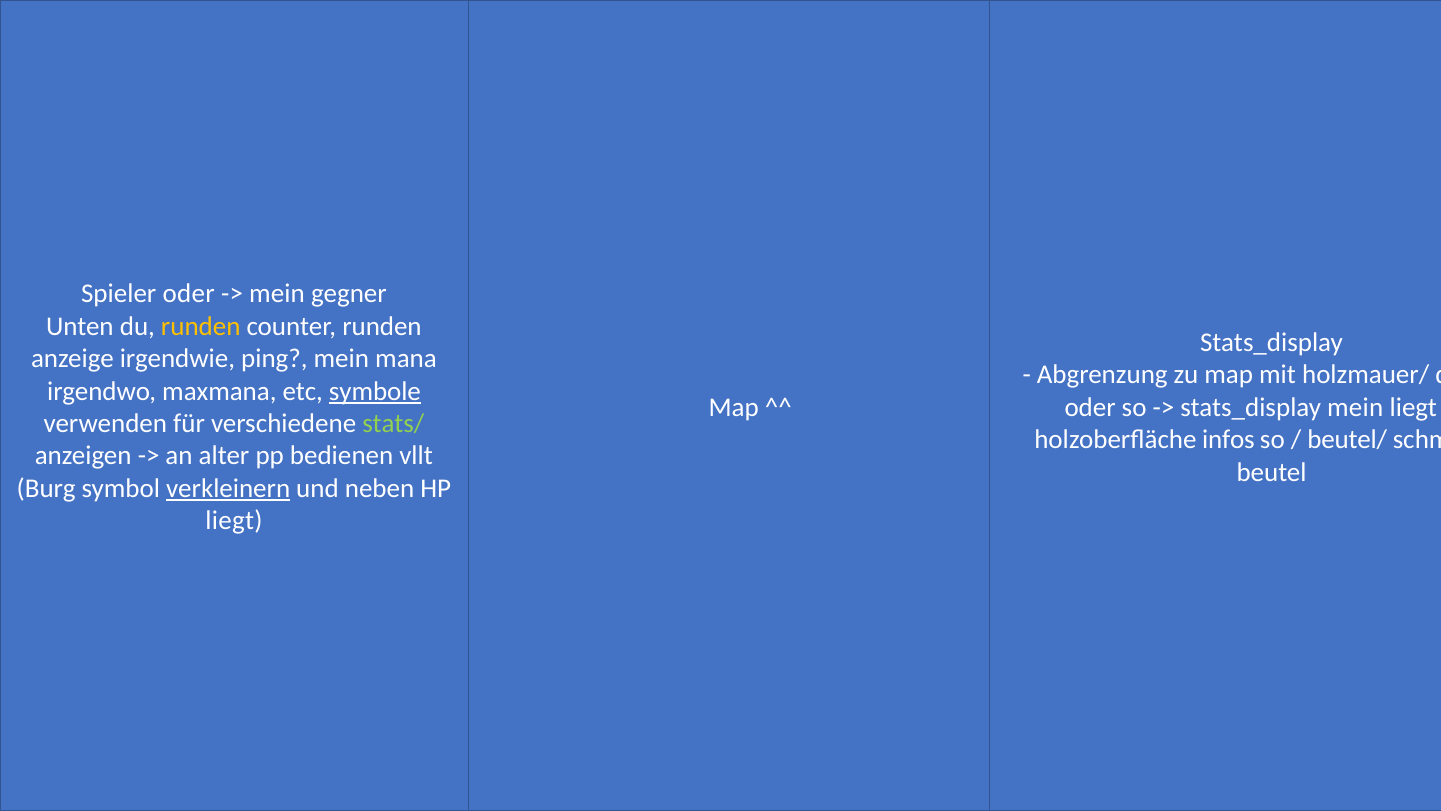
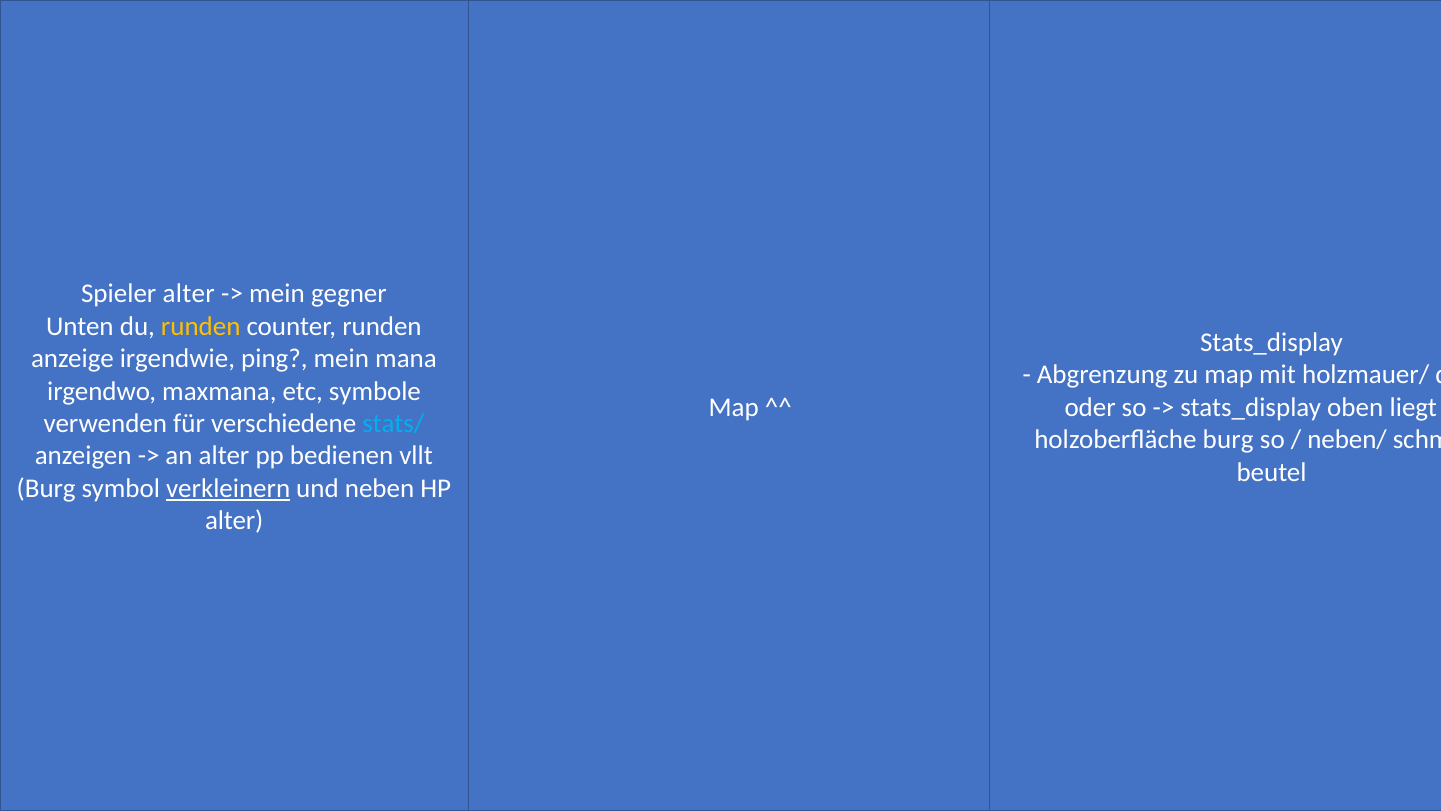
Spieler oder: oder -> alter (189, 294)
symbole underline: present -> none (375, 391)
stats_display mein: mein -> oben (1355, 407)
stats/ colour: light green -> light blue (393, 423)
holzoberfläche infos: infos -> burg (1228, 440)
beutel/: beutel/ -> neben/ (1347, 440)
liegt: liegt -> alter (234, 521)
